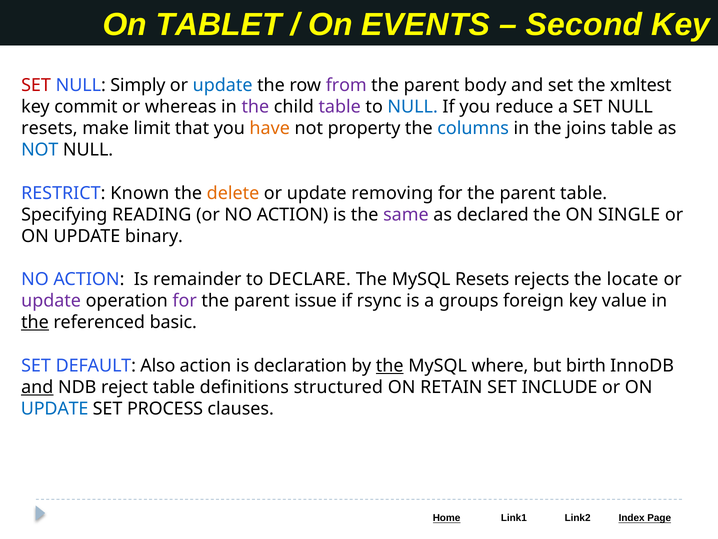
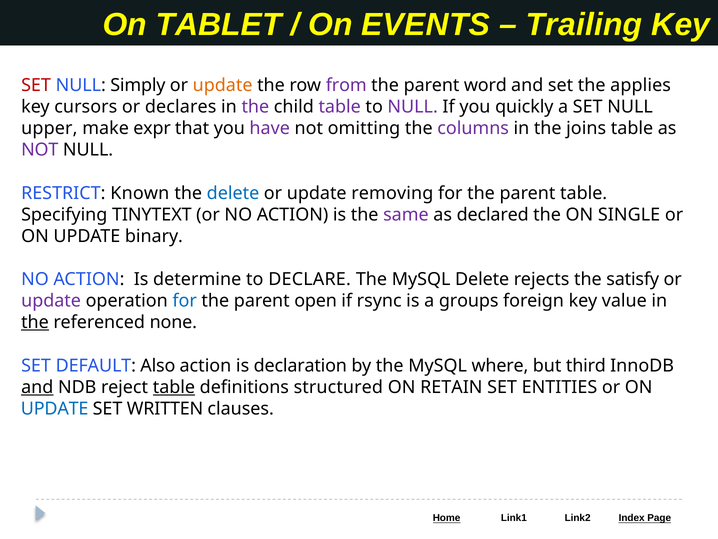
Second: Second -> Trailing (584, 25)
update colour: blue -> orange (223, 85)
body: body -> word (485, 85)
xmltest: xmltest -> applies (641, 85)
commit: commit -> cursors (86, 107)
whereas: whereas -> declares (181, 107)
NULL colour: blue -> purple (413, 107)
reduce: reduce -> quickly (524, 107)
resets: resets -> upper (49, 128)
limit: limit -> expr (152, 128)
have colour: orange -> purple (270, 128)
property: property -> omitting (364, 128)
columns colour: blue -> purple (473, 128)
NOT colour: blue -> purple (40, 150)
delete colour: orange -> blue (233, 193)
READING: READING -> TINYTEXT (152, 214)
remainder: remainder -> determine (197, 279)
MySQL Resets: Resets -> Delete (482, 279)
locate: locate -> satisfy (633, 279)
for colour: purple -> blue (185, 301)
issue: issue -> open (316, 301)
basic: basic -> none (173, 322)
the underline: present -> none (390, 365)
birth: birth -> third (586, 365)
table underline: none -> present (174, 387)
INCLUDE: INCLUDE -> ENTITIES (559, 387)
PROCESS: PROCESS -> WRITTEN (165, 408)
